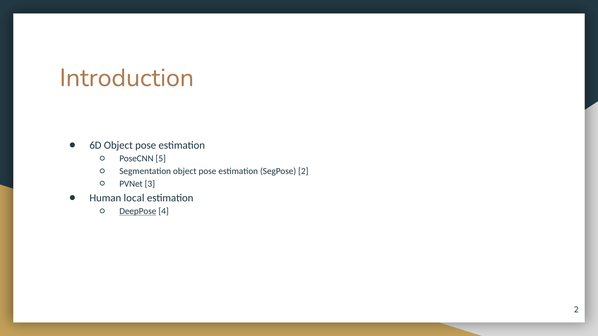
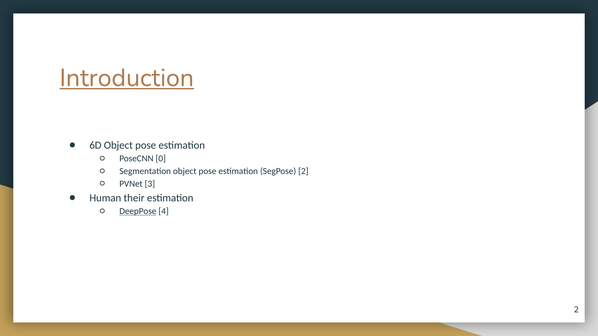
Introduction underline: none -> present (127, 78)
5: 5 -> 0 (161, 159)
local: local -> their (134, 198)
